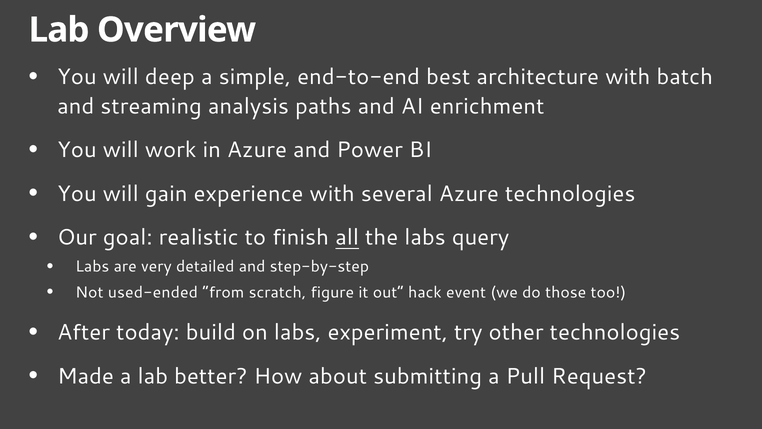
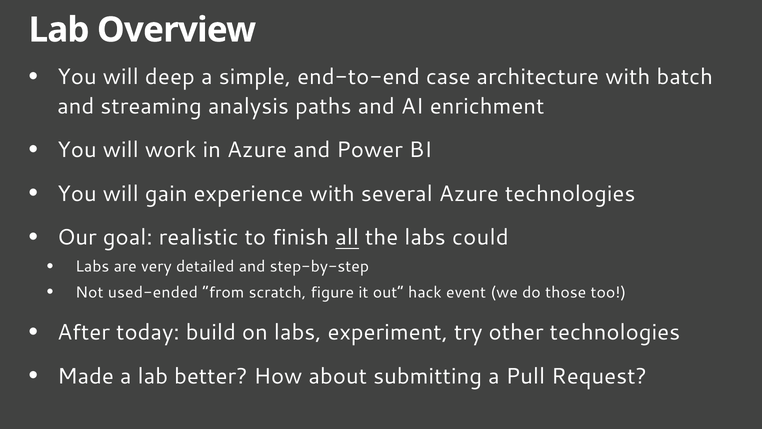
best: best -> case (448, 77)
query: query -> could (480, 237)
